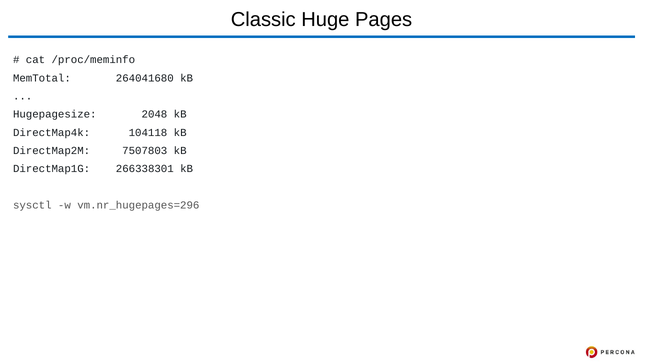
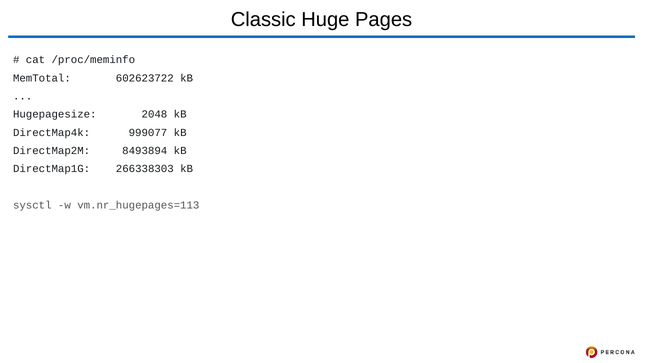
264041680: 264041680 -> 602623722 (145, 78)
104118: 104118 -> 999077 (148, 132)
7507803: 7507803 -> 8493894 (145, 151)
266338301: 266338301 -> 266338303 (145, 169)
vm.nr_hugepages=296: vm.nr_hugepages=296 -> vm.nr_hugepages=113 (138, 205)
